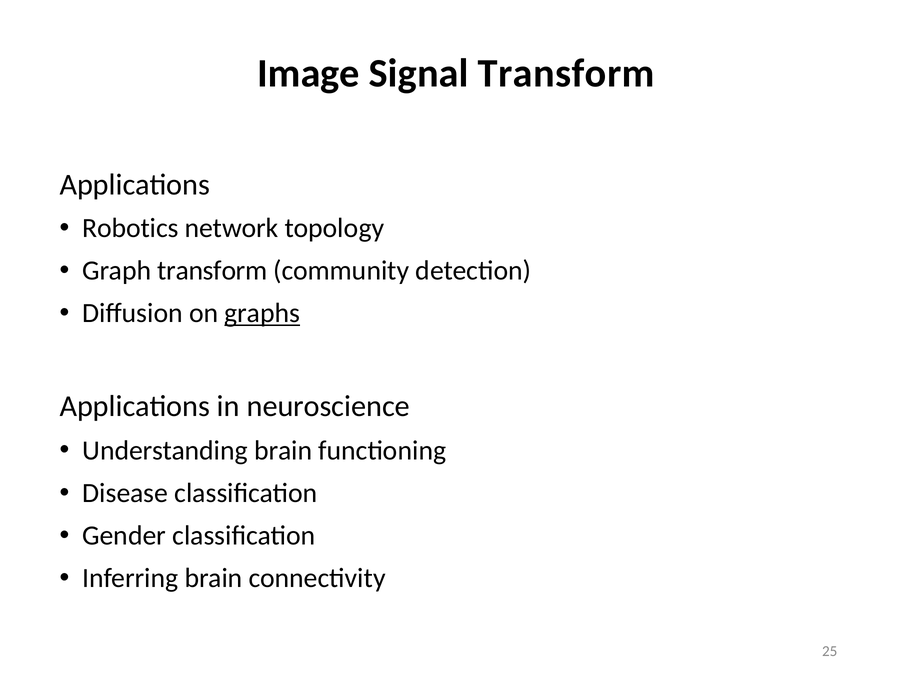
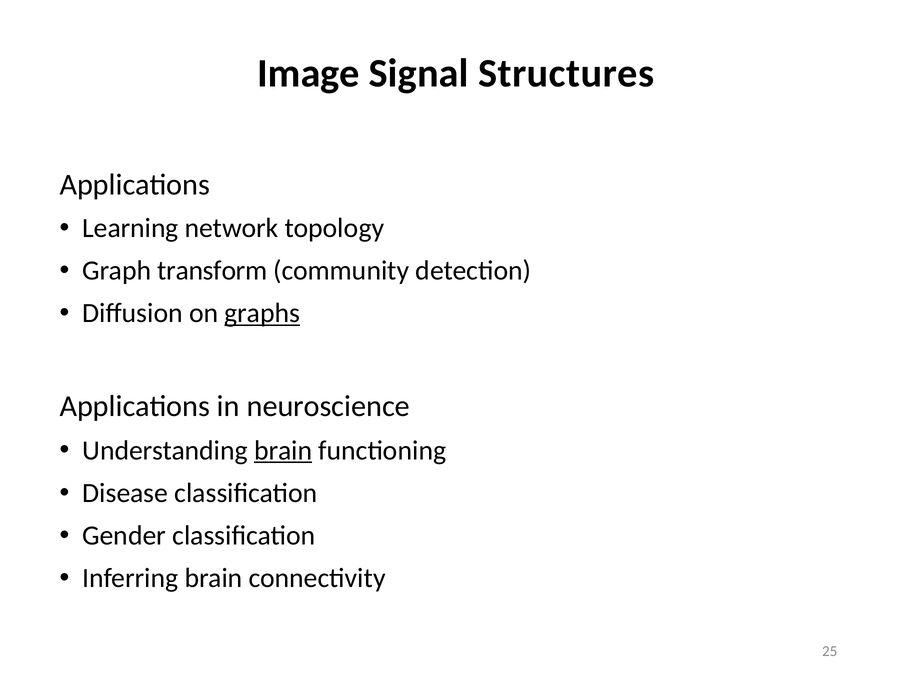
Signal Transform: Transform -> Structures (566, 73)
Robotics: Robotics -> Learning (130, 228)
brain underline: none -> present (283, 450)
